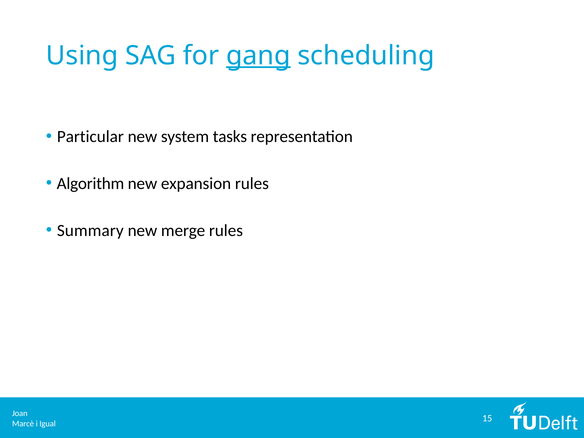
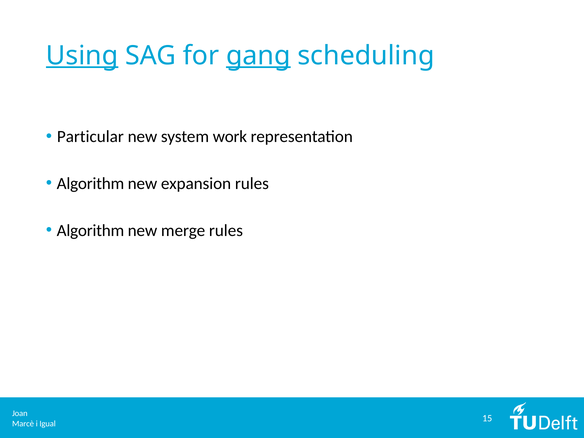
Using underline: none -> present (82, 56)
tasks: tasks -> work (230, 137)
Summary: Summary -> Algorithm (90, 231)
